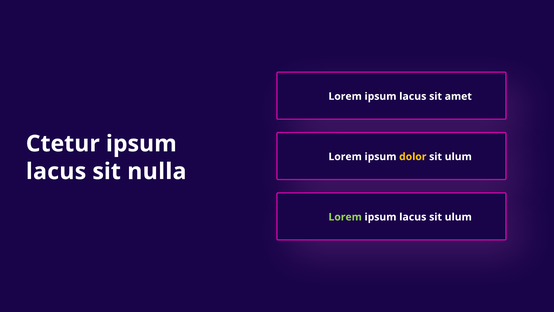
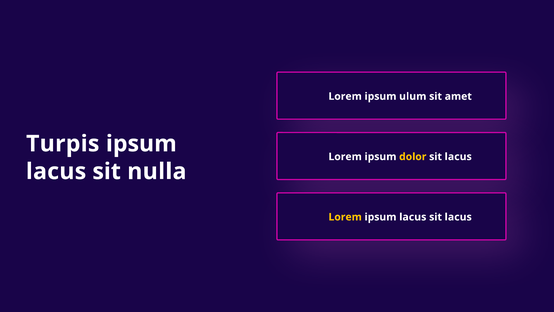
lacus: lacus -> ulum (413, 96)
Ctetur: Ctetur -> Turpis (63, 144)
ulum: ulum -> lacus (458, 157)
Lorem colour: light green -> yellow (345, 217)
ulum: ulum -> lacus (458, 217)
